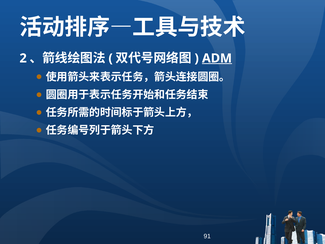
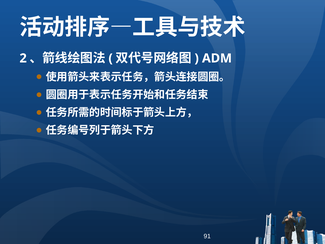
ADM underline: present -> none (217, 58)
